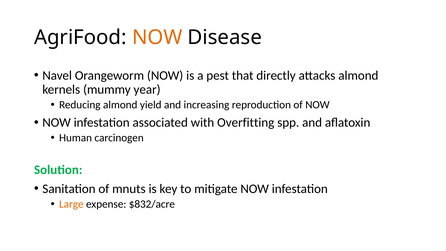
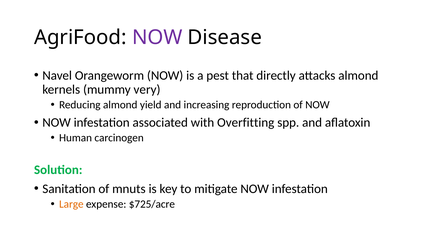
NOW colour: orange -> purple (157, 37)
year: year -> very (147, 89)
$832/acre: $832/acre -> $725/acre (152, 204)
